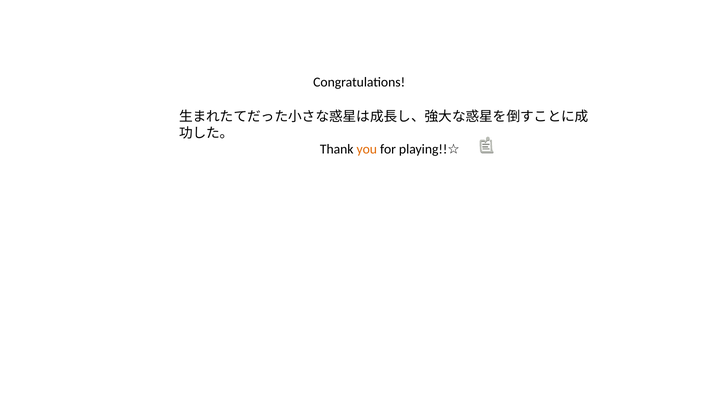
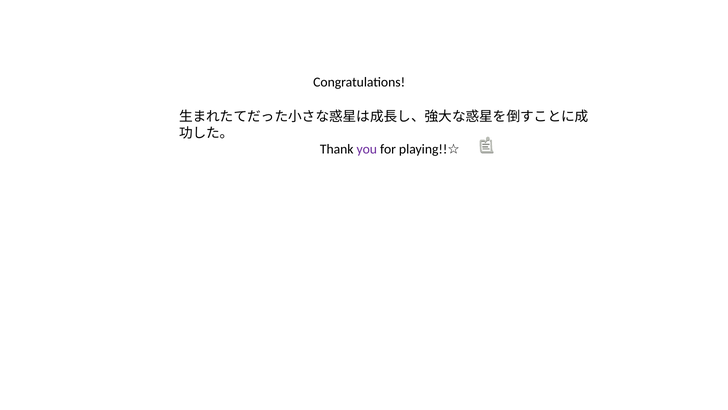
you colour: orange -> purple (367, 149)
